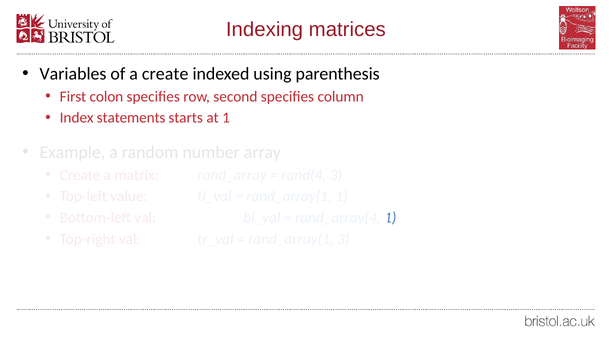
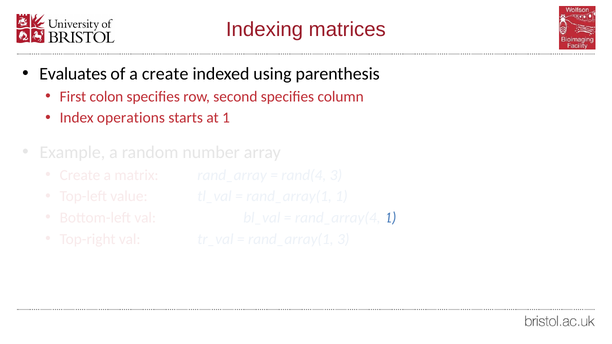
Variables: Variables -> Evaluates (73, 74)
statements: statements -> operations (131, 118)
